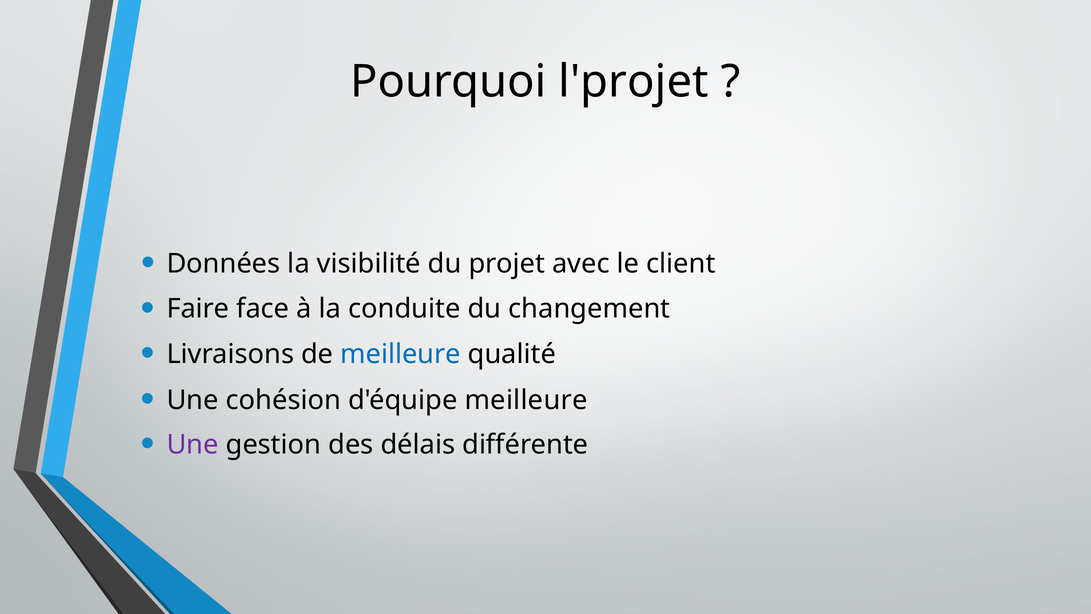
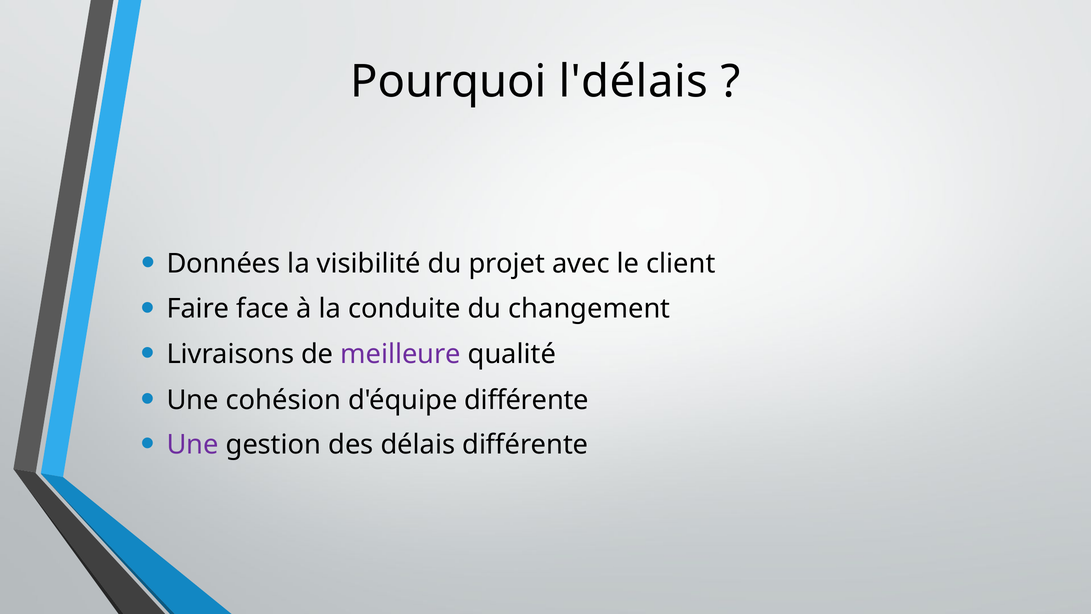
l'projet: l'projet -> l'délais (633, 82)
meilleure colour: blue -> purple (401, 354)
d'équipe meilleure: meilleure -> différente (526, 400)
